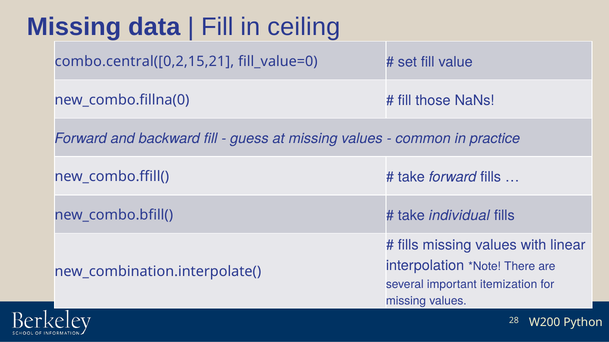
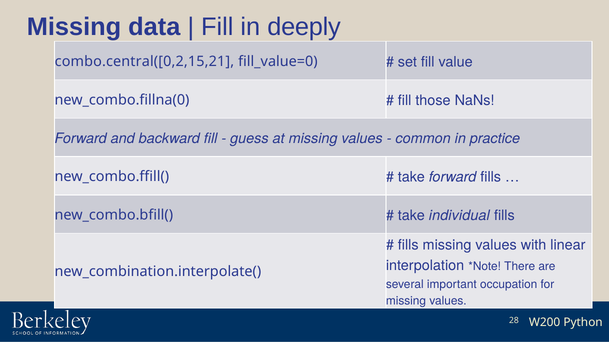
ceiling: ceiling -> deeply (304, 27)
itemization: itemization -> occupation (509, 285)
